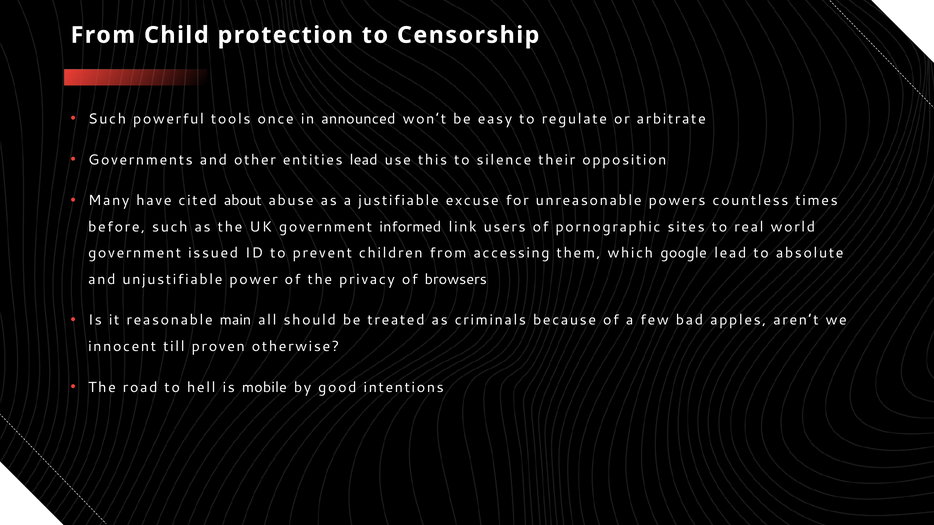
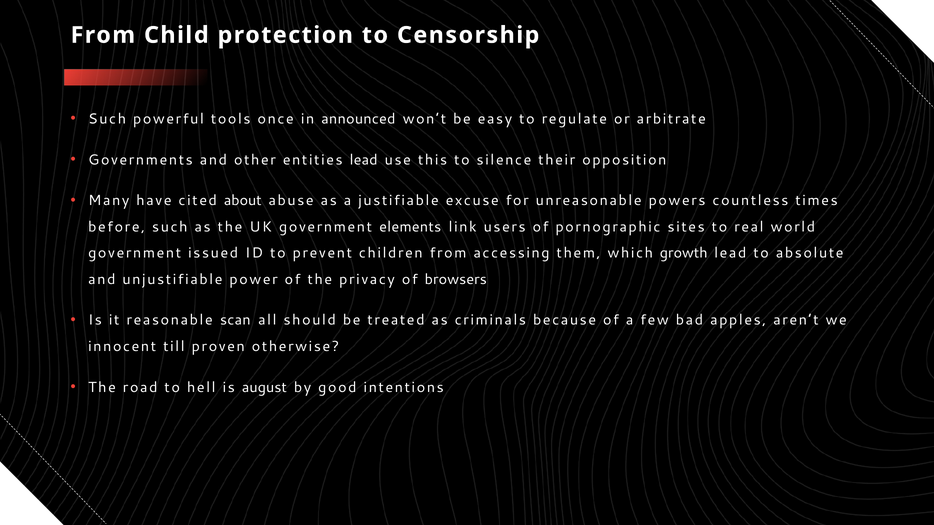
informed: informed -> elements (410, 227)
google: google -> growth (684, 253)
main: main -> scan (235, 320)
mobile: mobile -> august (264, 387)
